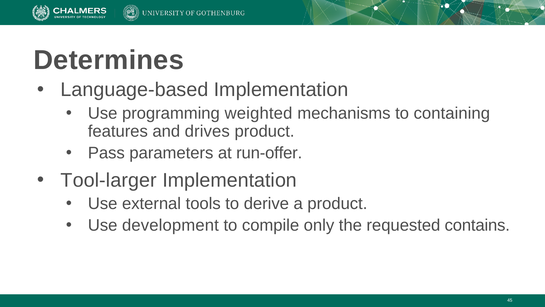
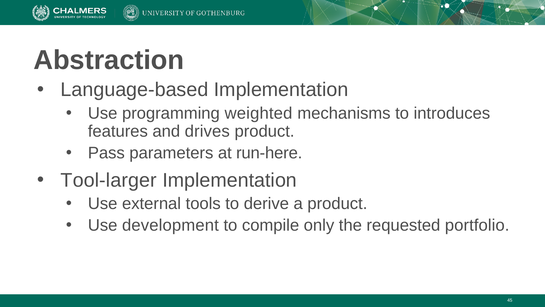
Determines: Determines -> Abstraction (109, 60)
containing: containing -> introduces (452, 113)
run-offer: run-offer -> run-here (269, 153)
contains: contains -> portfolio (477, 225)
